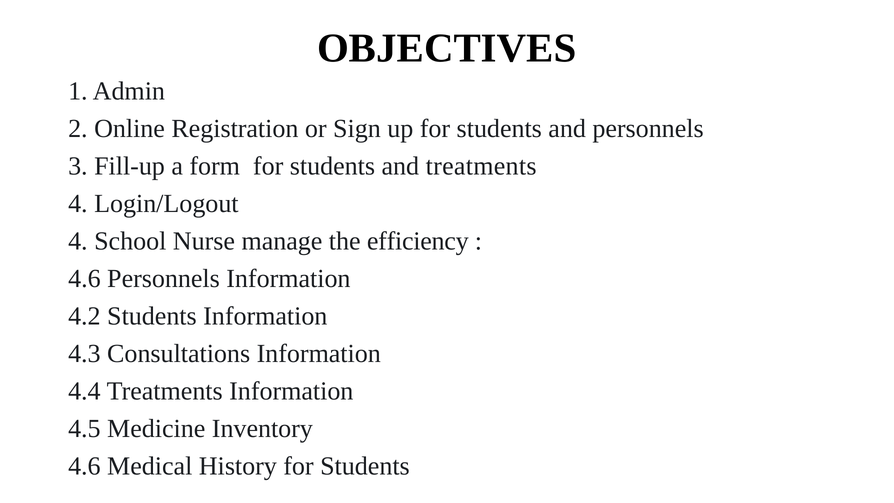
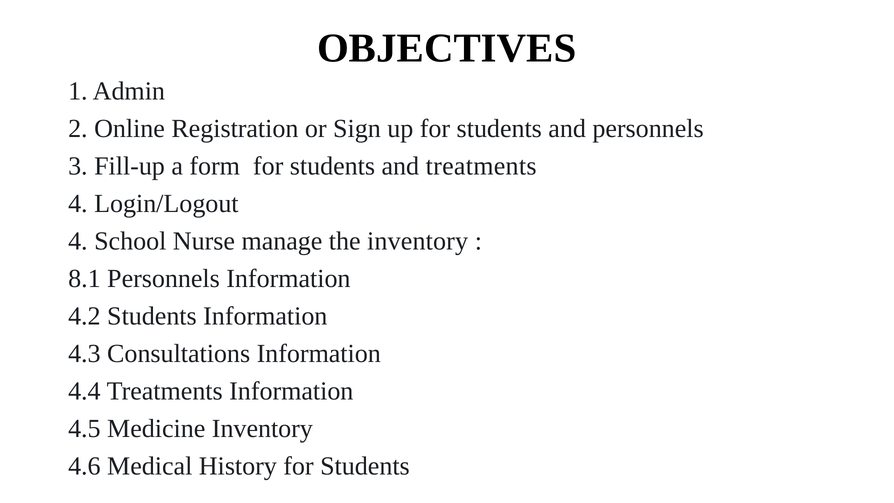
the efficiency: efficiency -> inventory (418, 241)
4.6: 4.6 -> 8.1 (84, 279)
